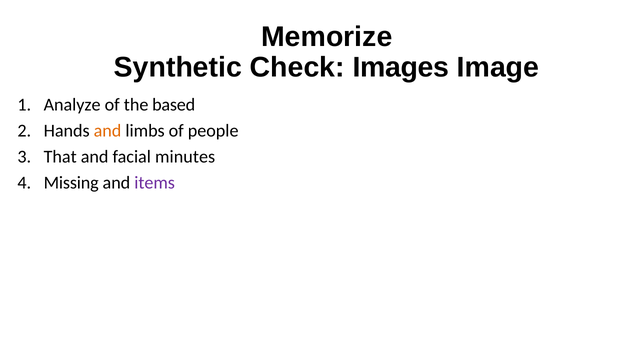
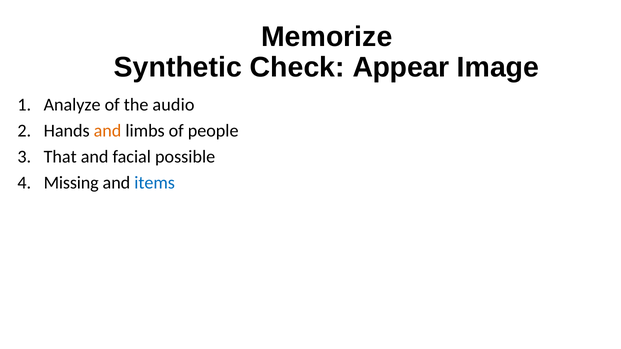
Images: Images -> Appear (401, 68)
based: based -> audio (173, 105)
minutes: minutes -> possible (185, 157)
items colour: purple -> blue (155, 183)
